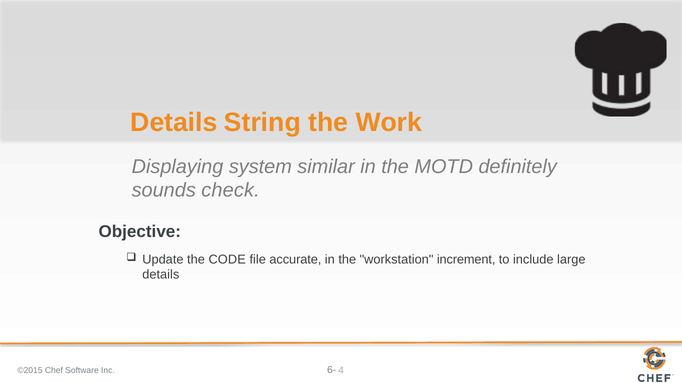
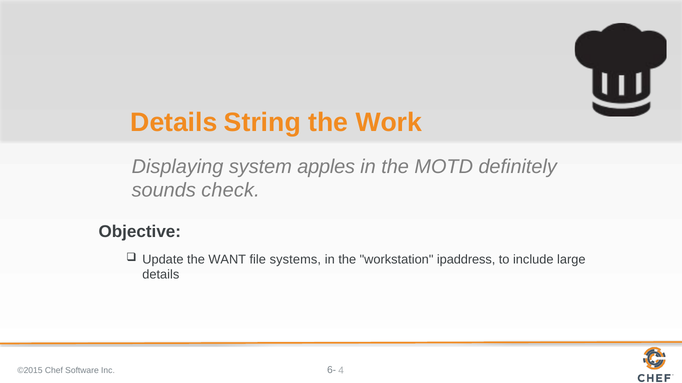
similar: similar -> apples (326, 167)
CODE: CODE -> WANT (227, 260)
accurate: accurate -> systems (295, 260)
increment: increment -> ipaddress (466, 260)
